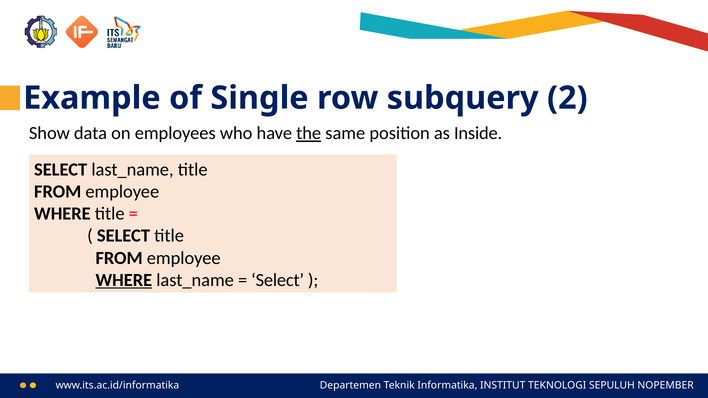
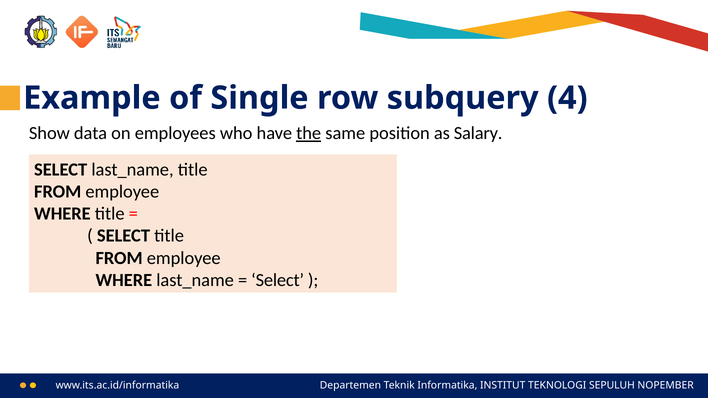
2: 2 -> 4 (567, 98)
Inside: Inside -> Salary (478, 133)
WHERE underline: present -> none (124, 280)
